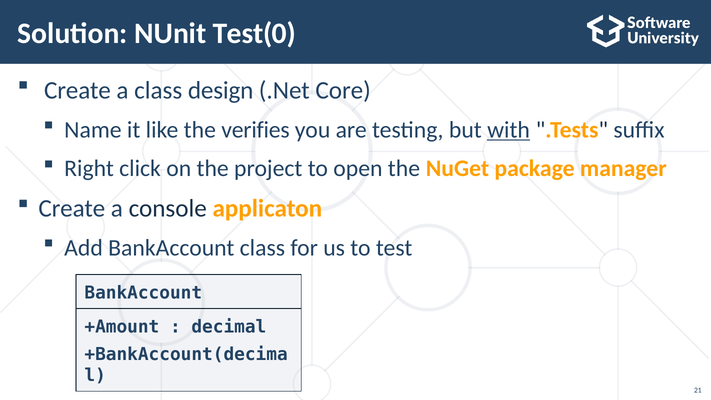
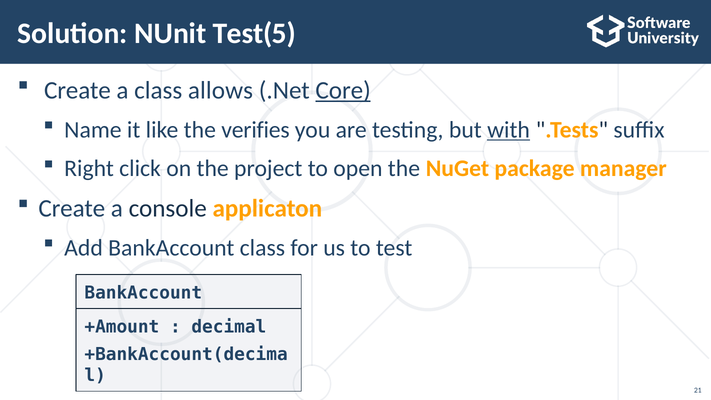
Test(0: Test(0 -> Test(5 (254, 34)
design: design -> allows (221, 90)
Core underline: none -> present (343, 90)
